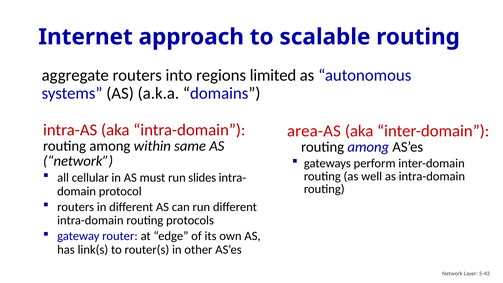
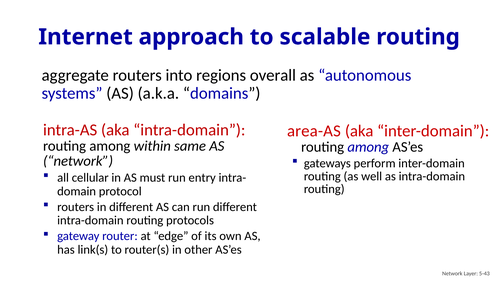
limited: limited -> overall (273, 75)
slides: slides -> entry (202, 178)
